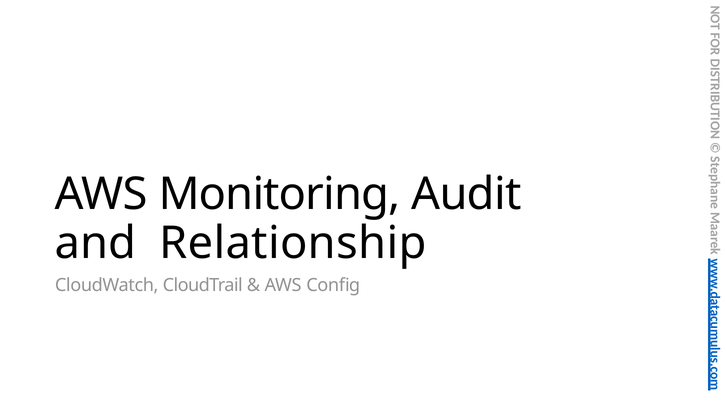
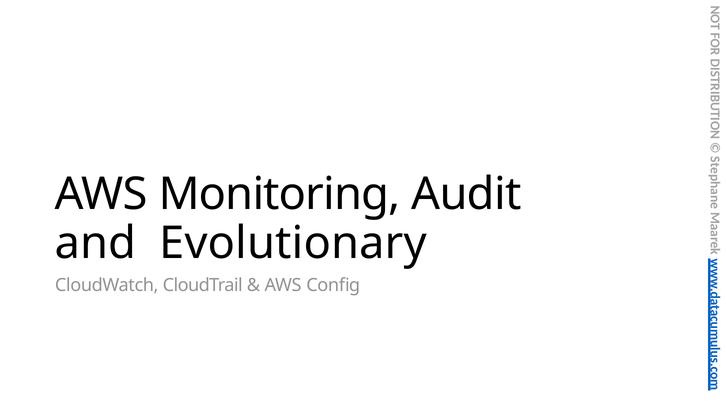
Relationship: Relationship -> Evolutionary (293, 244)
